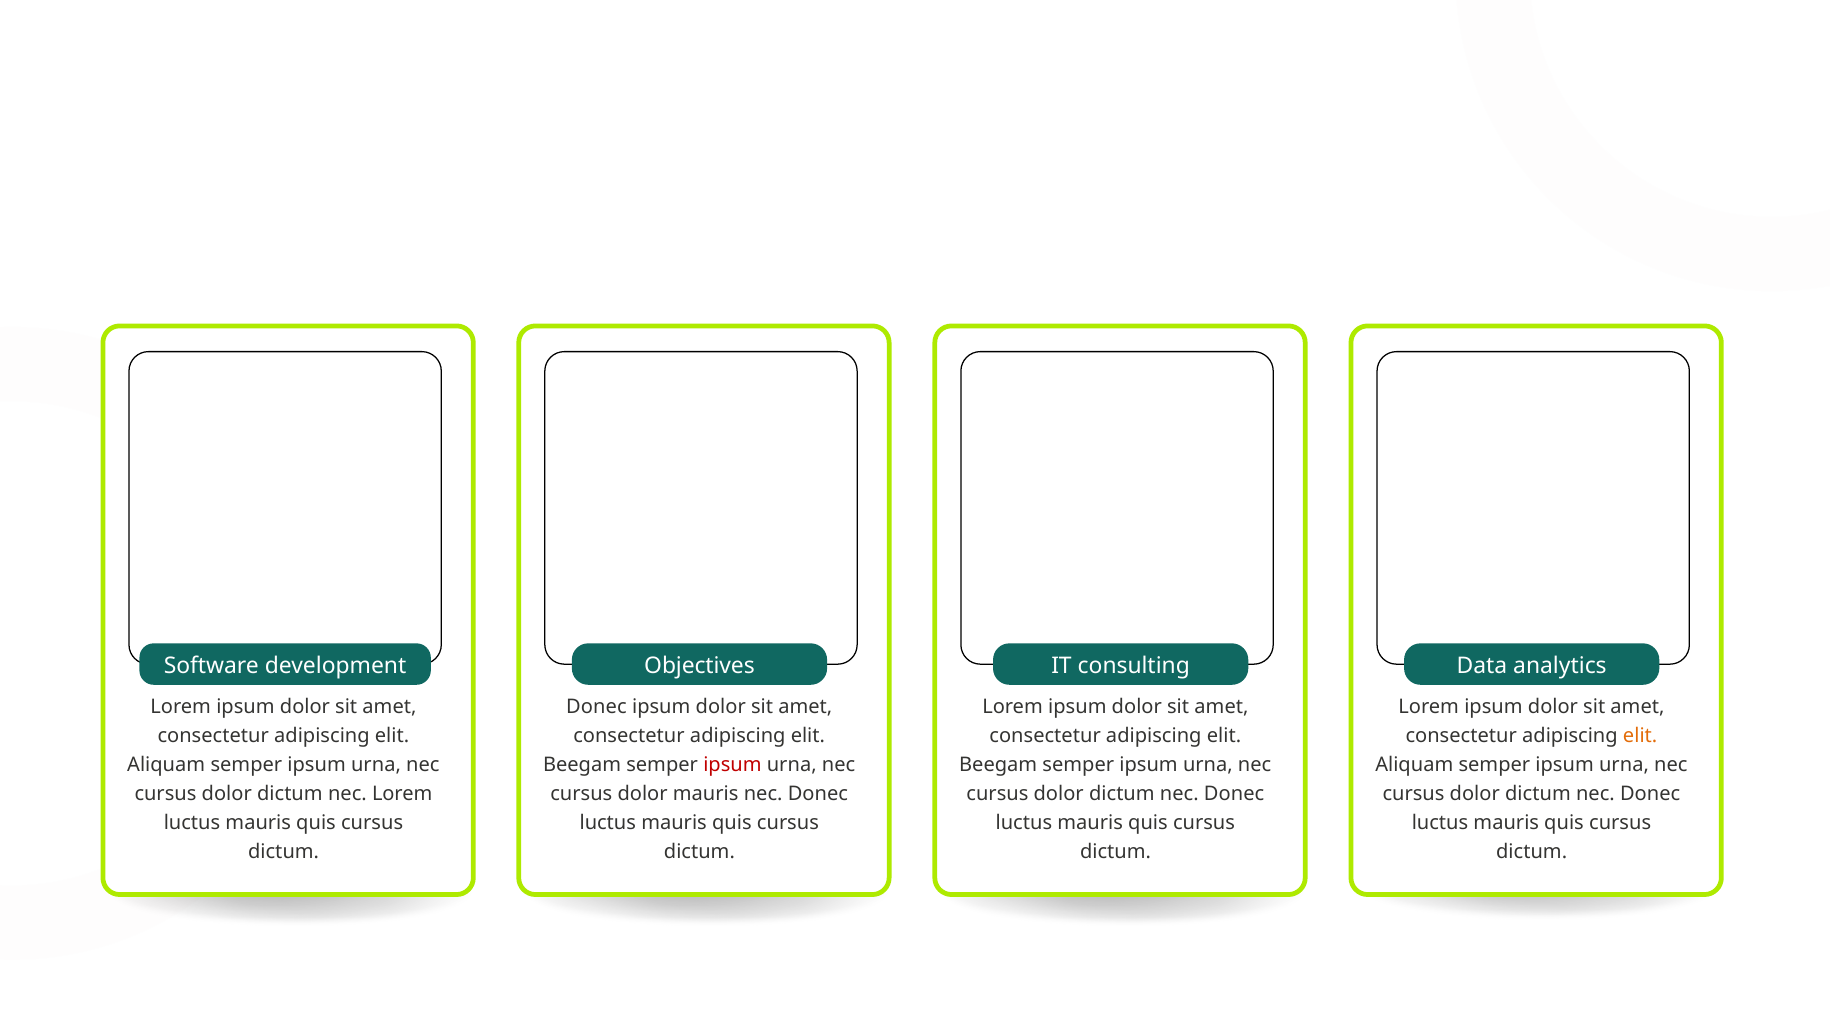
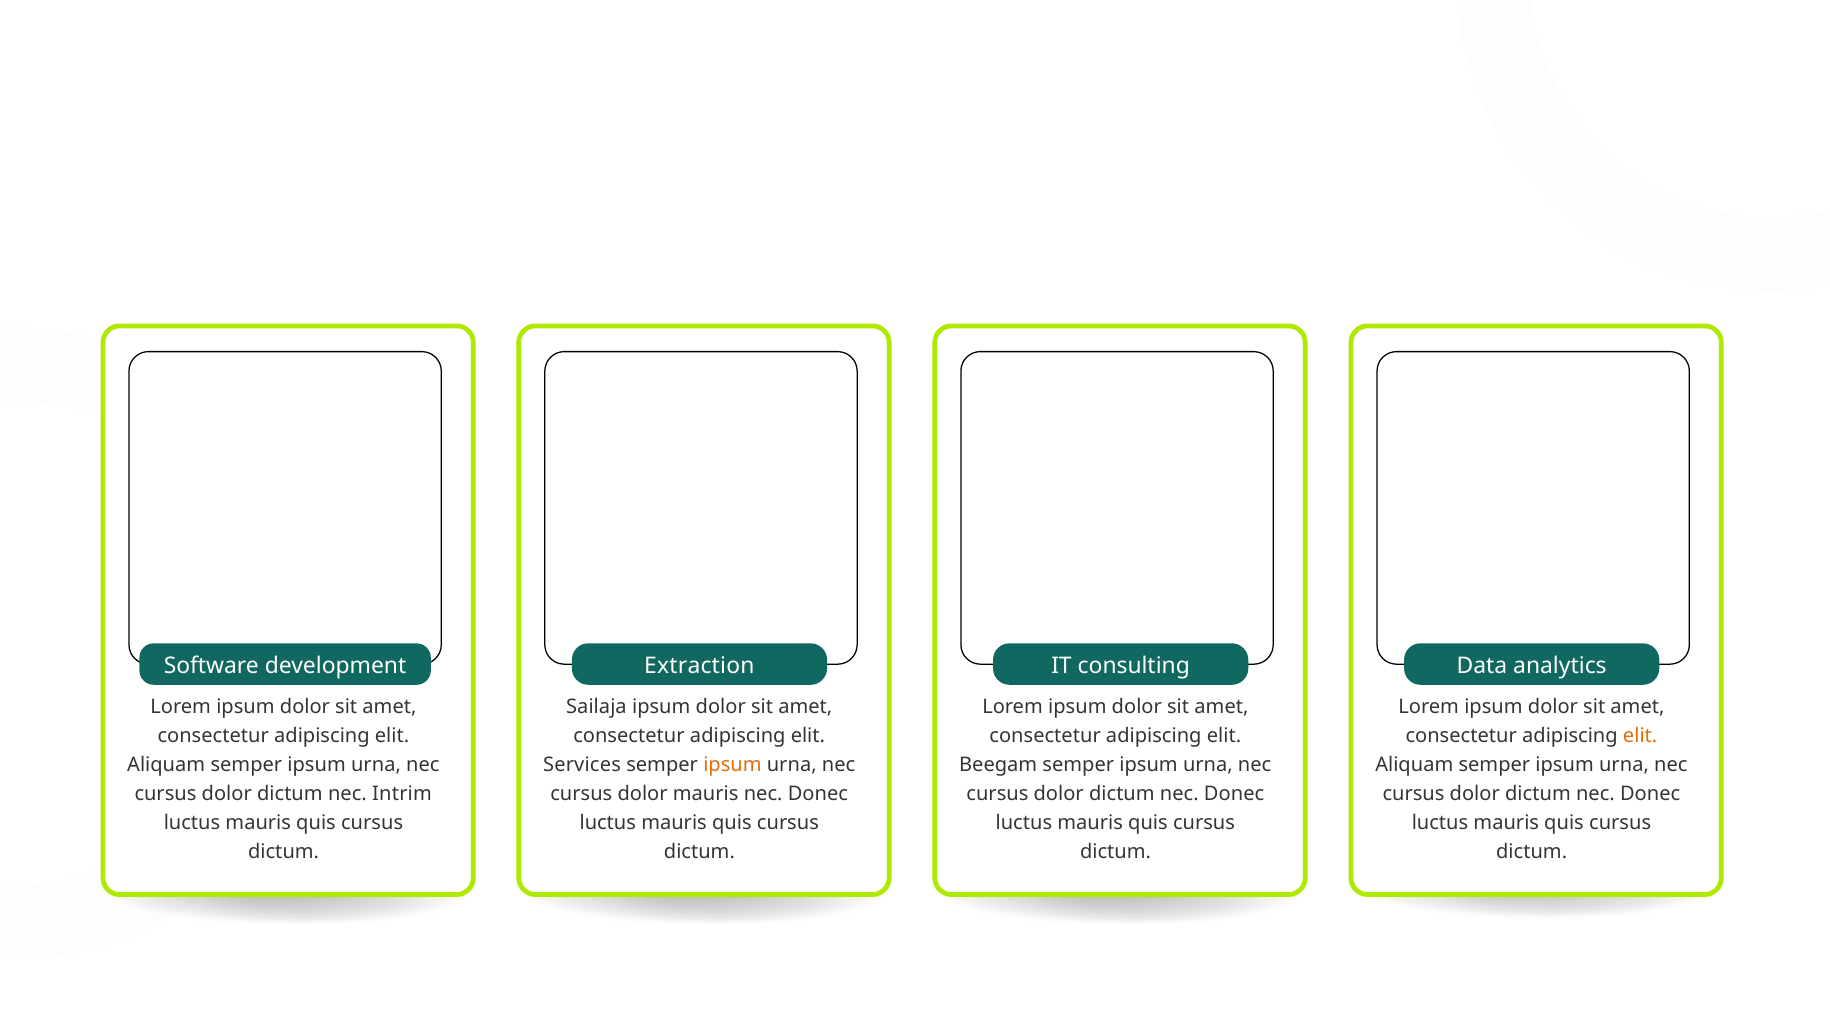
Objectives: Objectives -> Extraction (699, 665)
Donec: Donec -> Sailaja (596, 706)
Beegam: Beegam -> Services (582, 764)
ipsum colour: red -> orange (732, 764)
nec Lorem: Lorem -> Intrim (402, 793)
